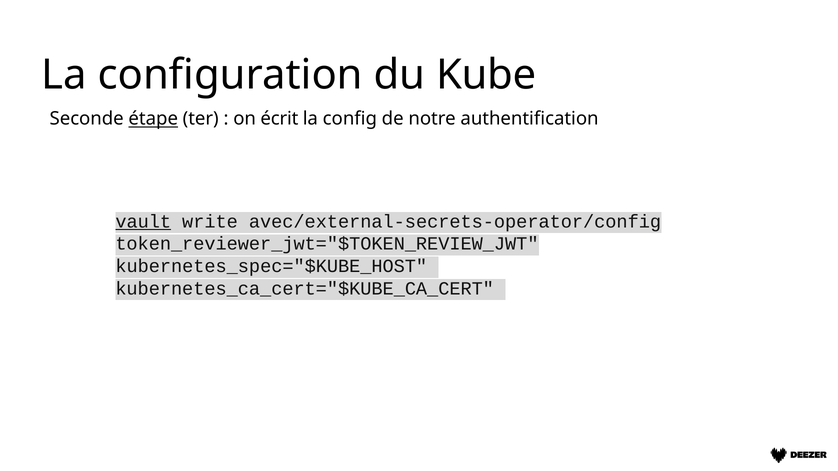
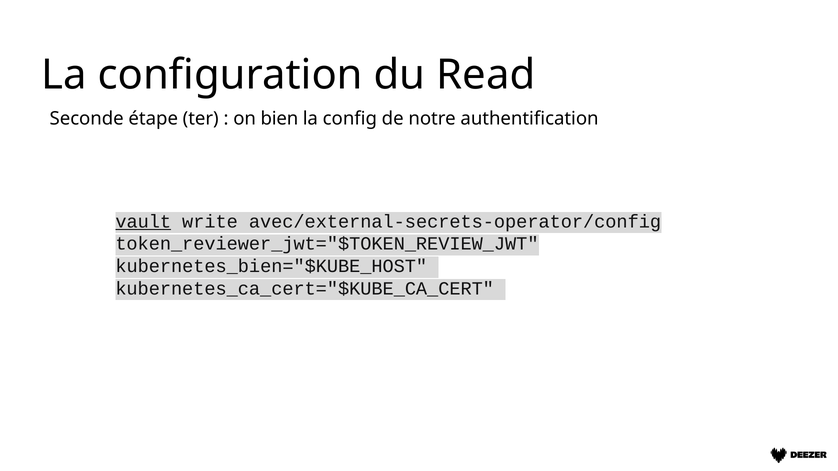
Kube: Kube -> Read (486, 75)
étape underline: present -> none (153, 119)
écrit: écrit -> bien (279, 119)
kubernetes_spec="$KUBE_HOST: kubernetes_spec="$KUBE_HOST -> kubernetes_bien="$KUBE_HOST (271, 266)
